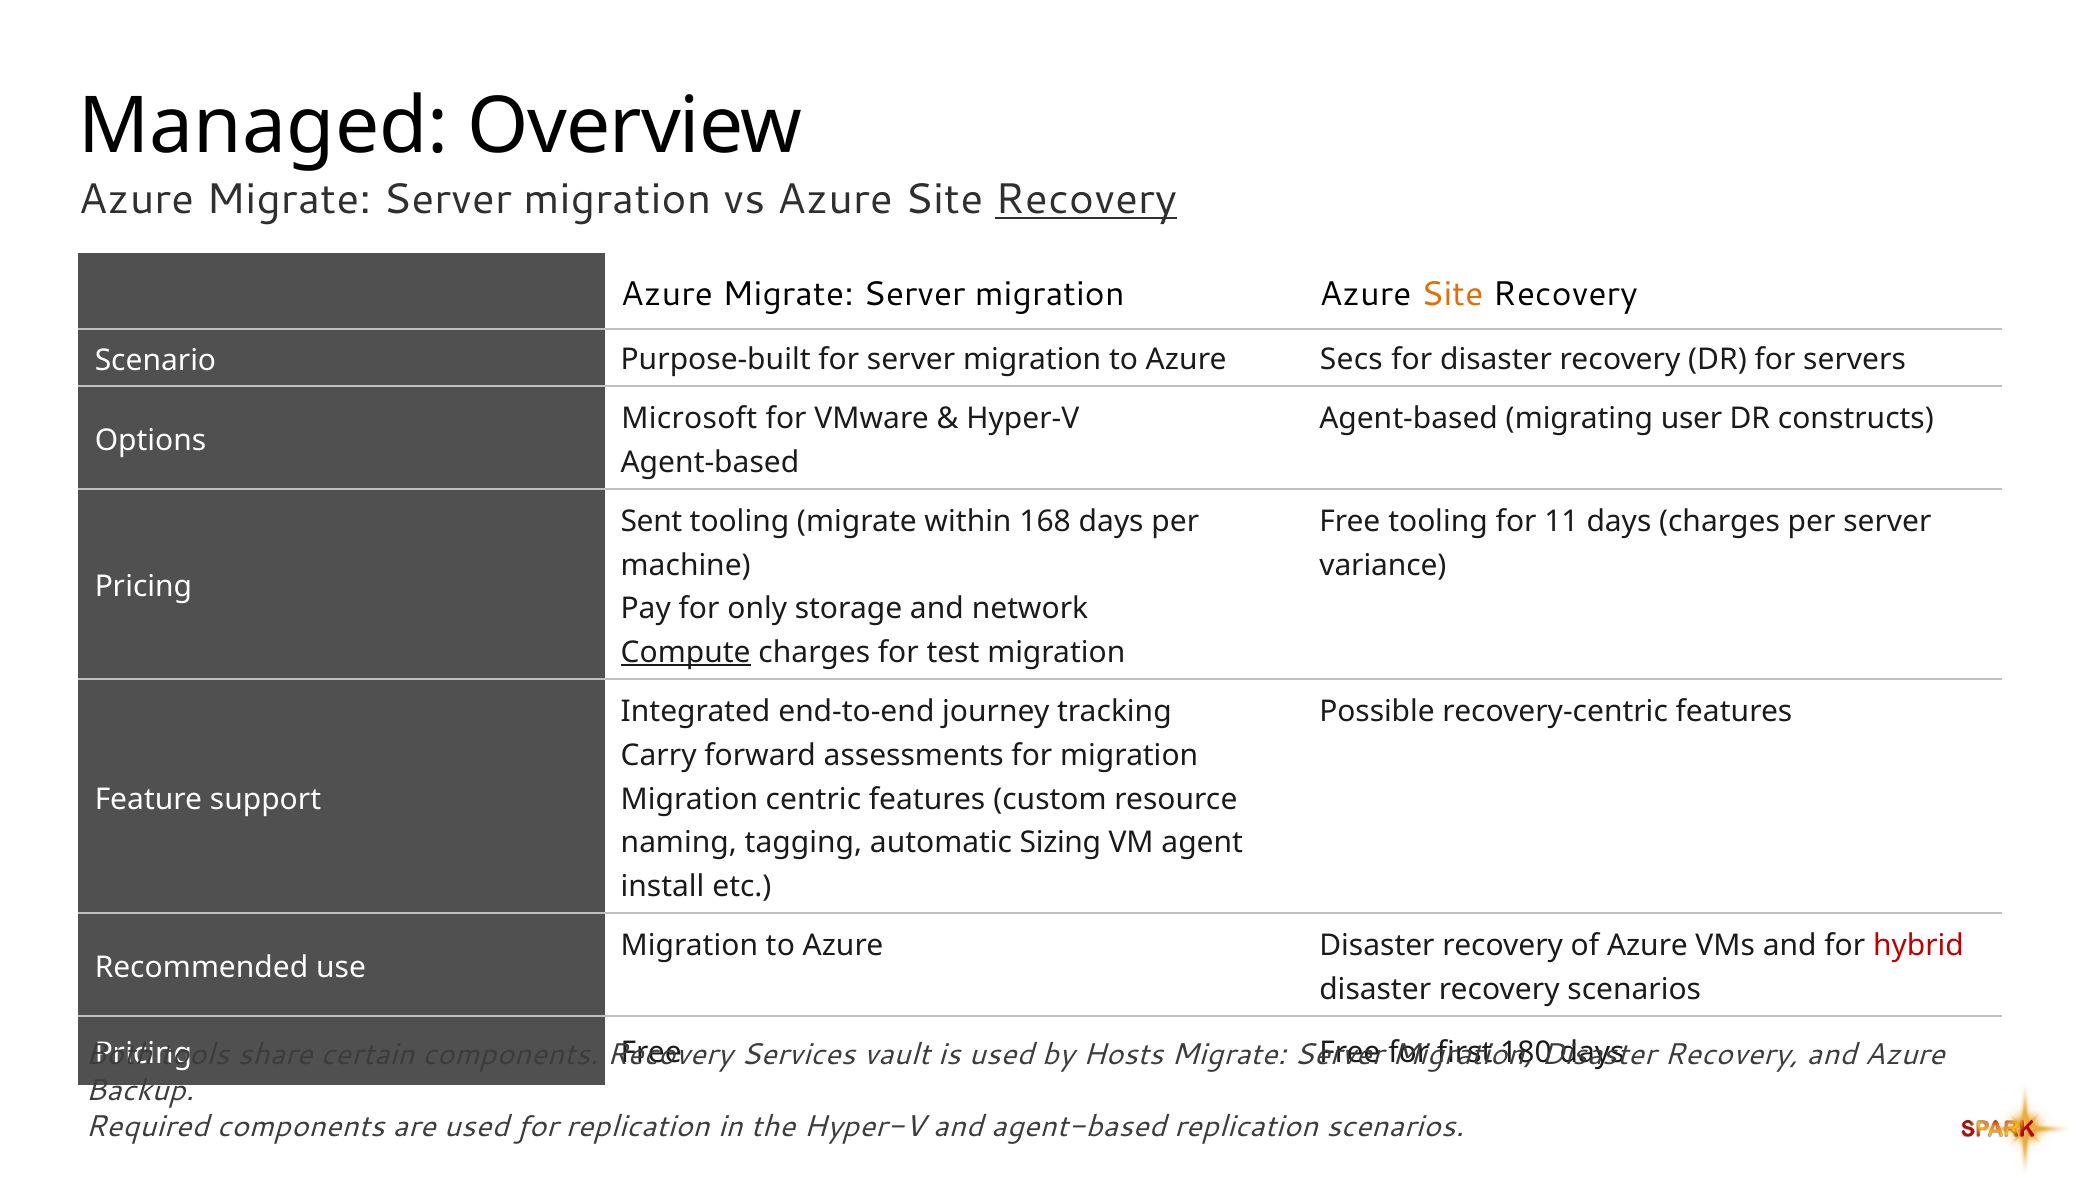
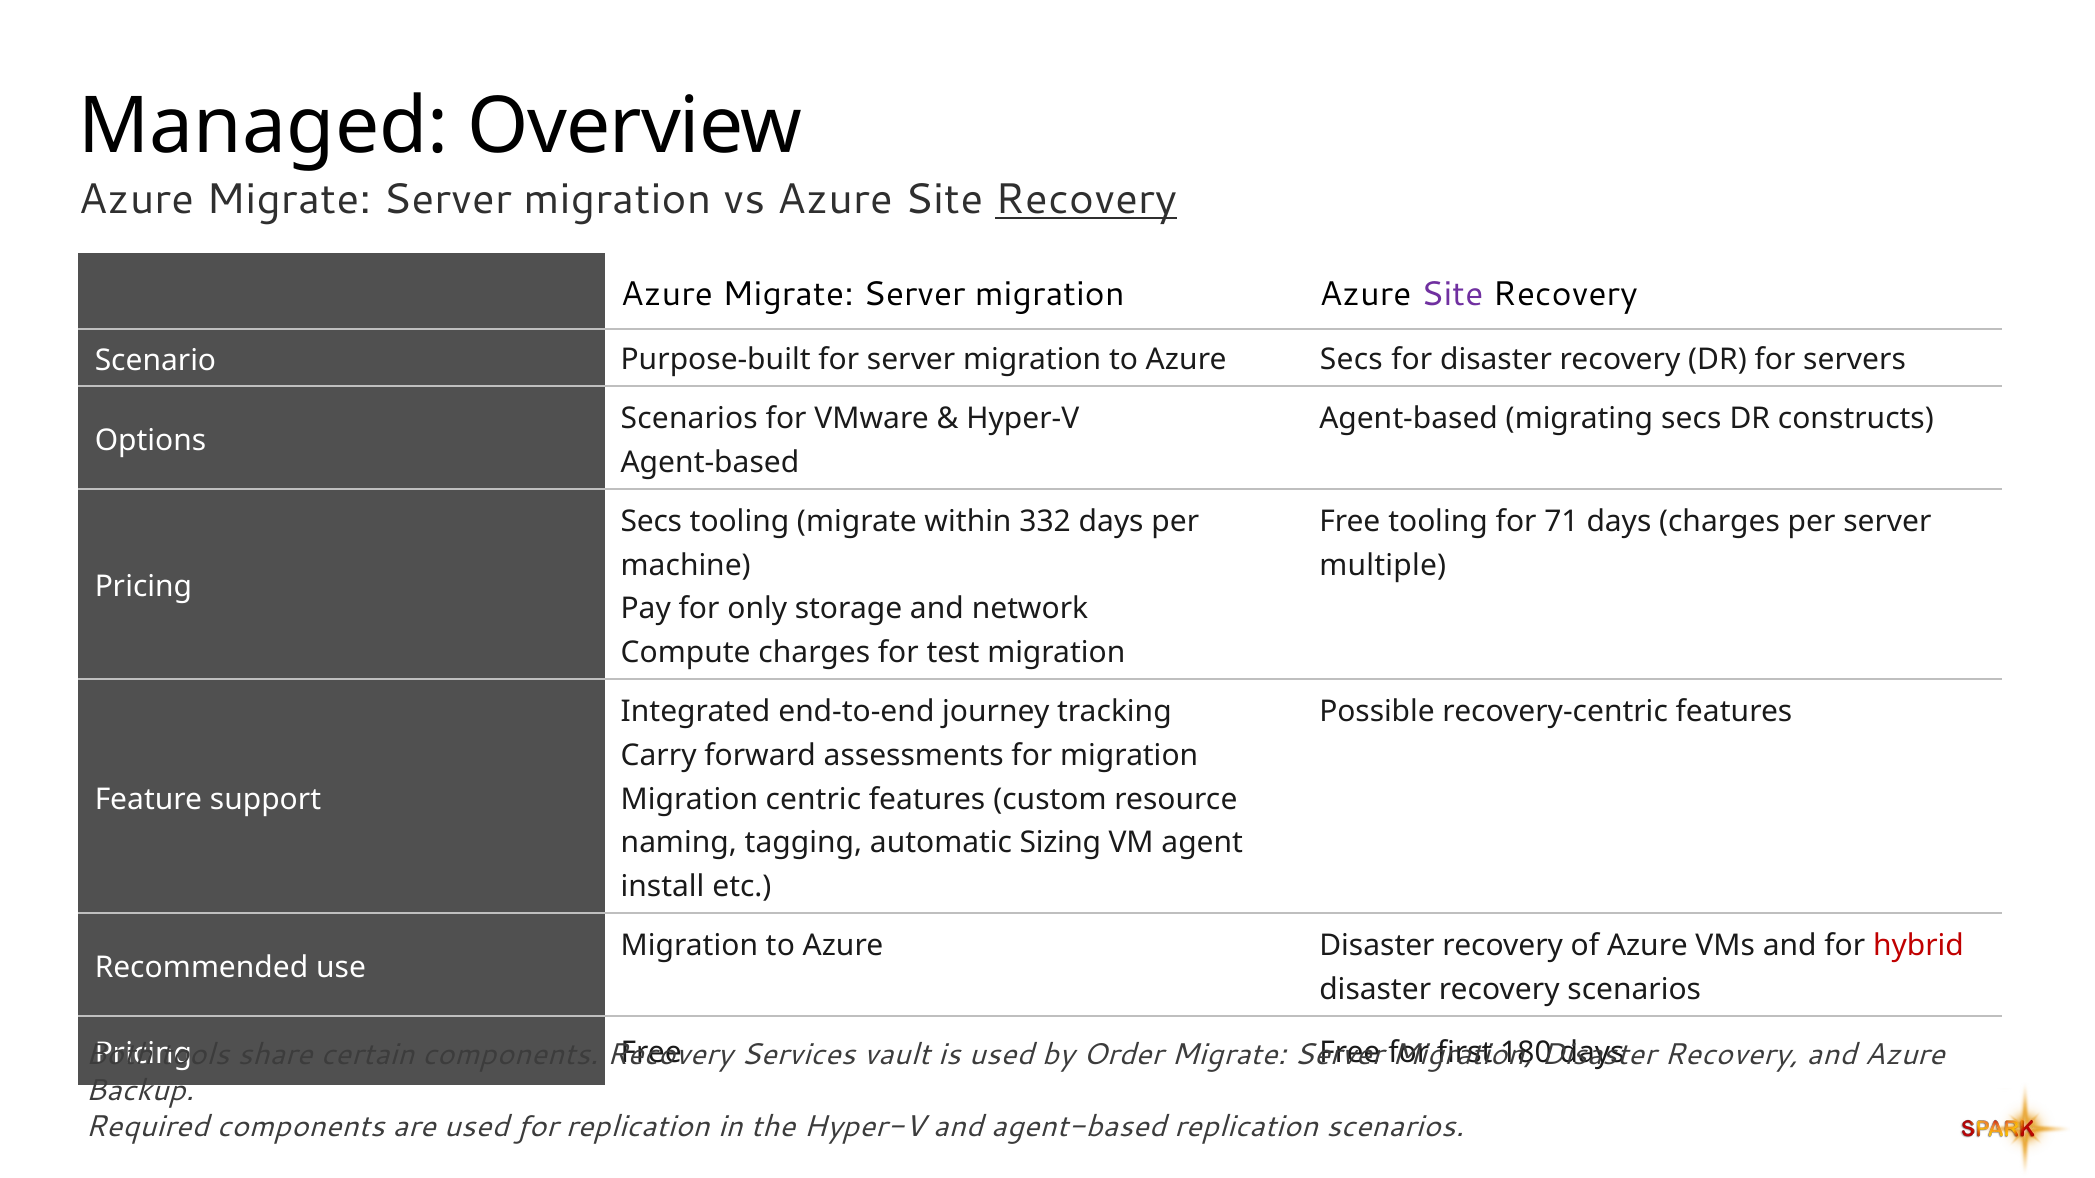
Site colour: orange -> purple (1452, 295)
Microsoft: Microsoft -> Scenarios (689, 419)
migrating user: user -> secs (1691, 419)
Sent: Sent -> Secs (651, 522)
168: 168 -> 332 (1045, 522)
11: 11 -> 71 (1561, 522)
variance: variance -> multiple (1383, 565)
Compute underline: present -> none (686, 653)
Hosts: Hosts -> Order (1123, 1054)
